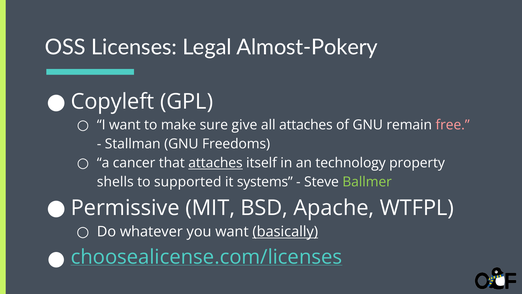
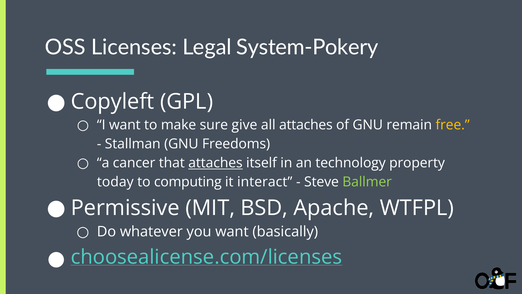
Almost-Pokery: Almost-Pokery -> System-Pokery (307, 47)
free colour: pink -> yellow (453, 125)
shells: shells -> today (115, 182)
supported: supported -> computing (188, 182)
systems: systems -> interact (265, 182)
basically underline: present -> none (285, 232)
